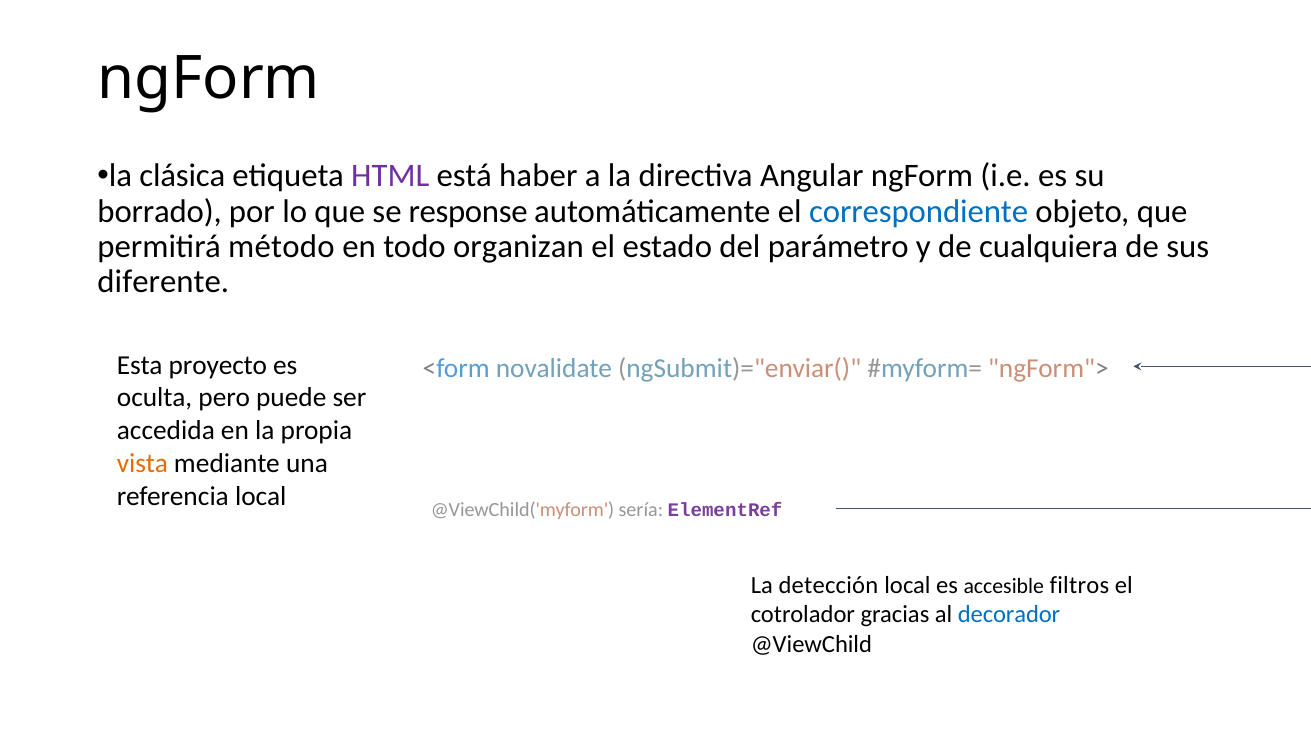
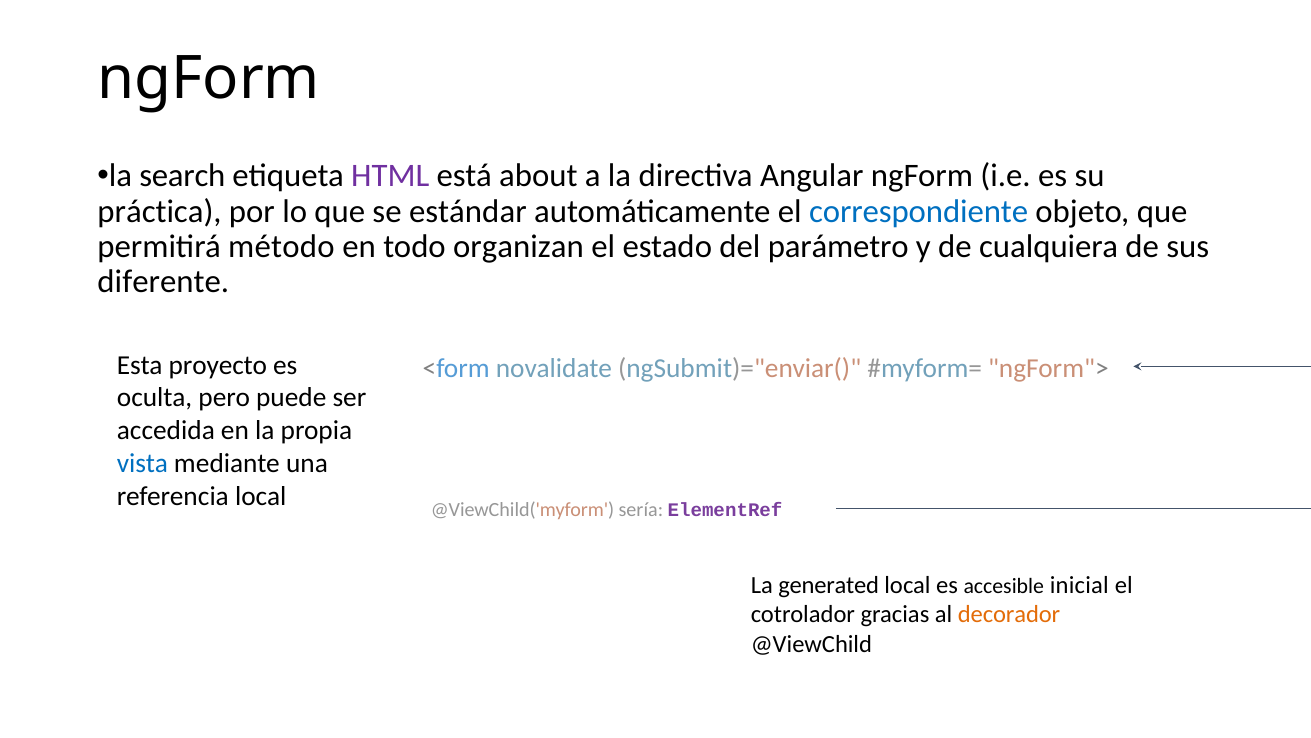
clásica: clásica -> search (182, 176)
haber: haber -> about (538, 176)
borrado: borrado -> práctica (160, 211)
response: response -> estándar (468, 211)
vista colour: orange -> blue (142, 463)
detección: detección -> generated (829, 585)
filtros: filtros -> inicial (1079, 585)
decorador colour: blue -> orange (1009, 614)
